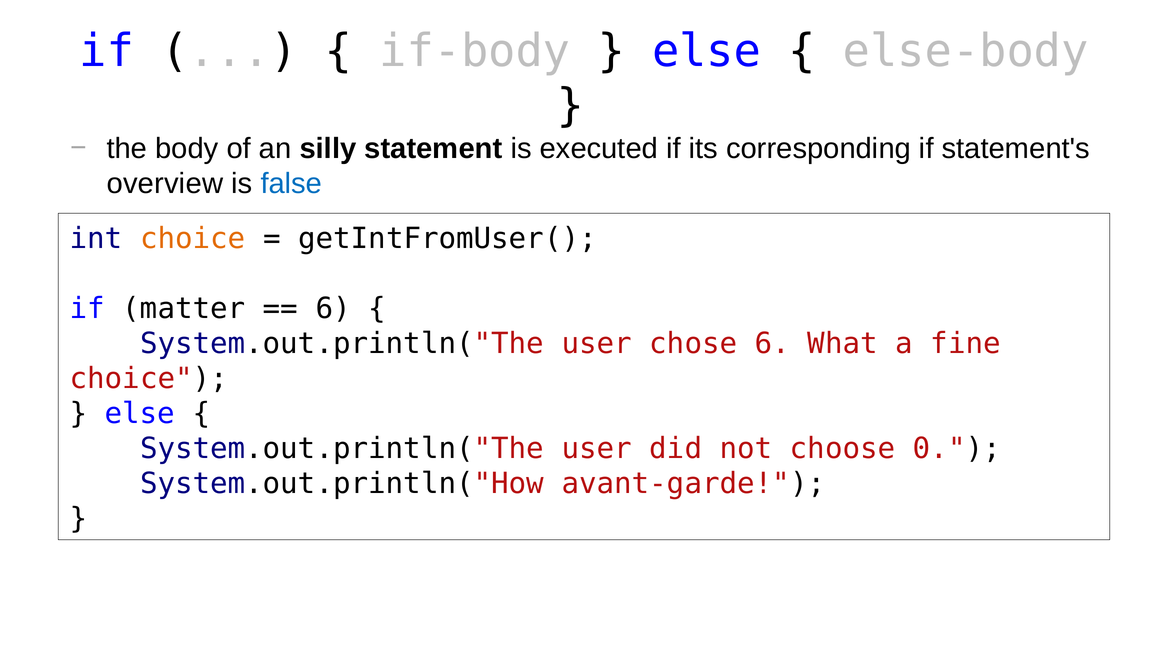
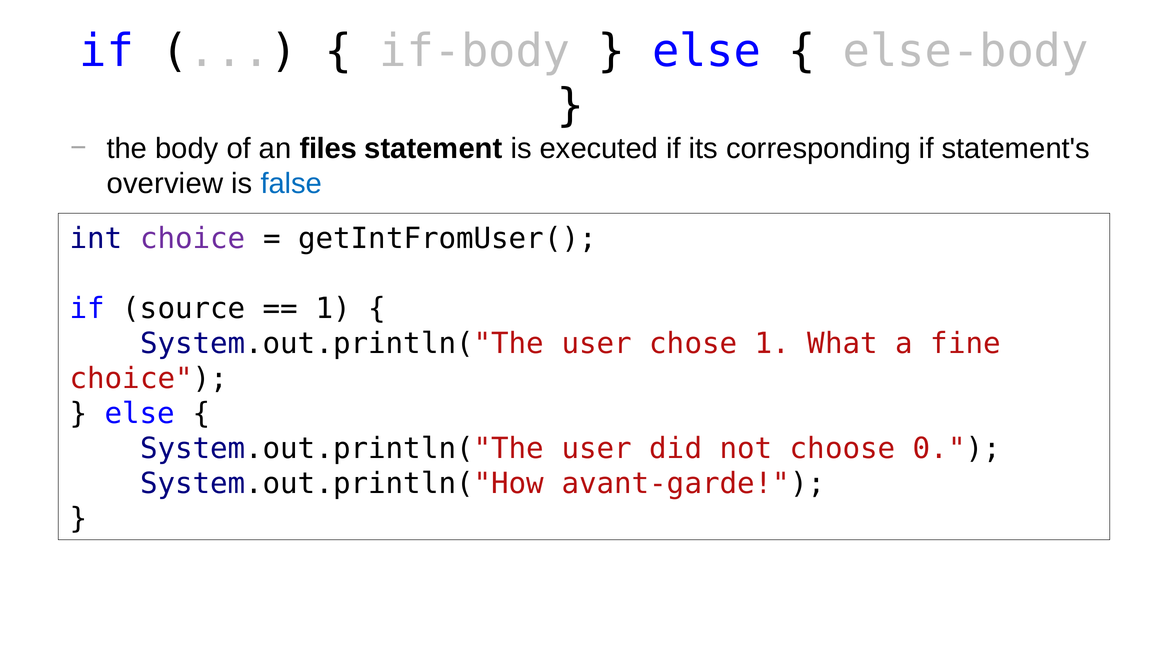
silly: silly -> files (328, 148)
choice colour: orange -> purple (193, 238)
matter: matter -> source (184, 308)
6: 6 -> 1 (333, 308)
chose 6: 6 -> 1 (772, 344)
